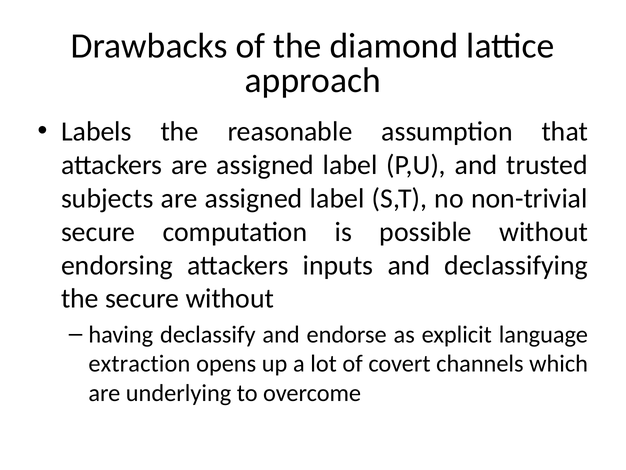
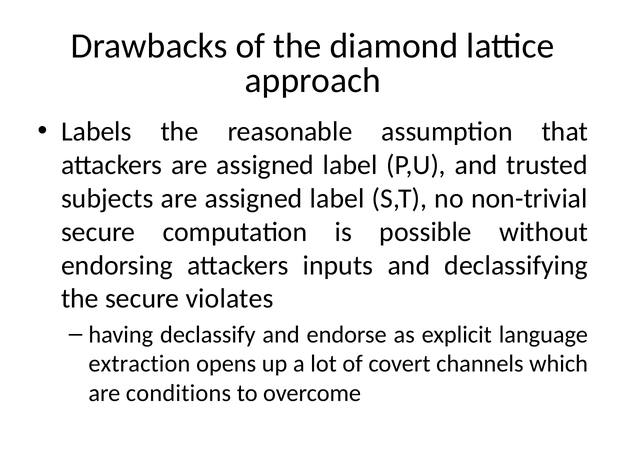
secure without: without -> violates (230, 298)
underlying: underlying -> conditions (178, 393)
